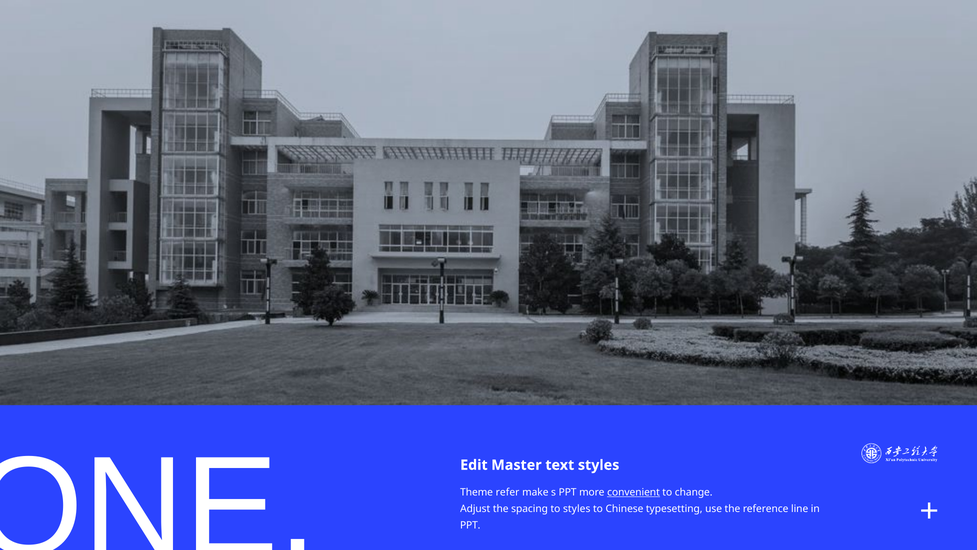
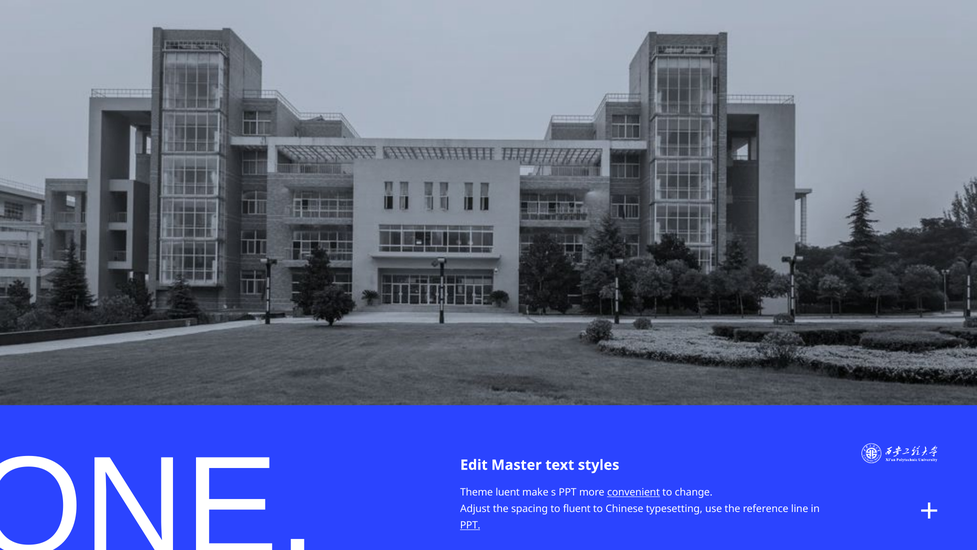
refer: refer -> luent (508, 492)
to styles: styles -> fluent (577, 508)
PPT underline: none -> present (470, 525)
